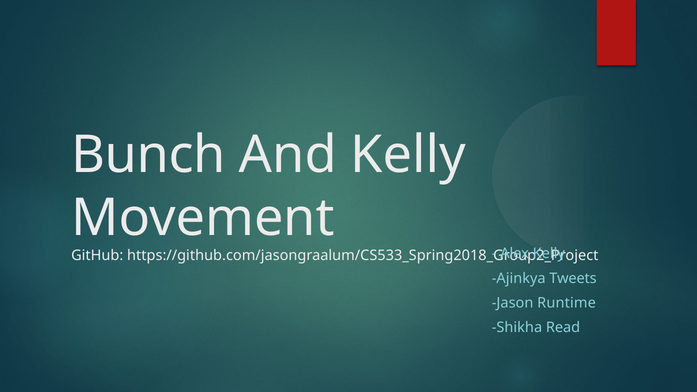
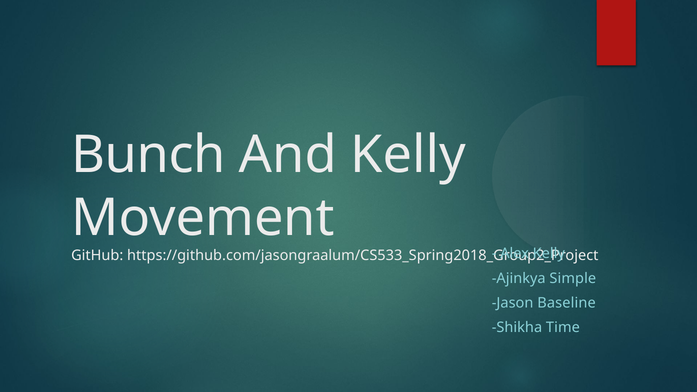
Tweets: Tweets -> Simple (573, 278)
Runtime: Runtime -> Baseline (567, 303)
Read: Read -> Time (563, 328)
